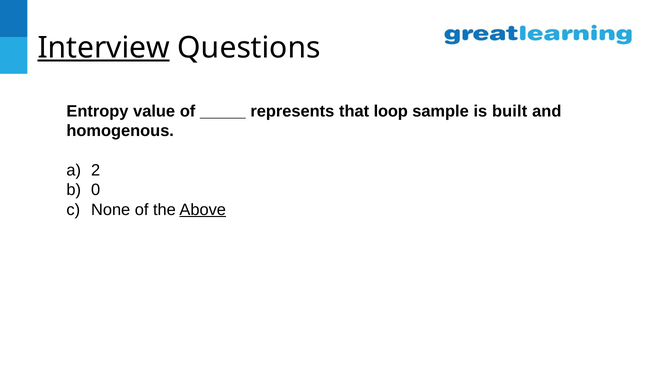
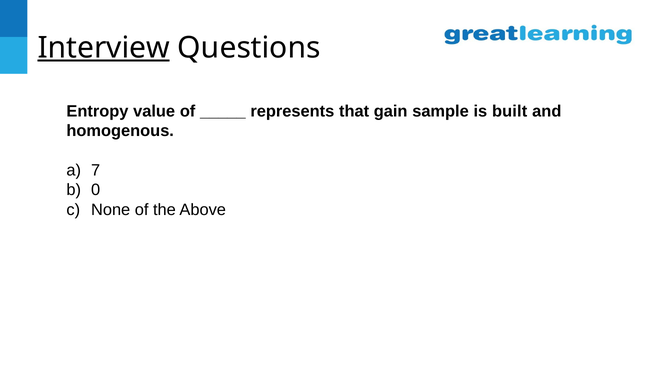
loop: loop -> gain (391, 111)
2: 2 -> 7 (96, 170)
Above underline: present -> none (203, 210)
